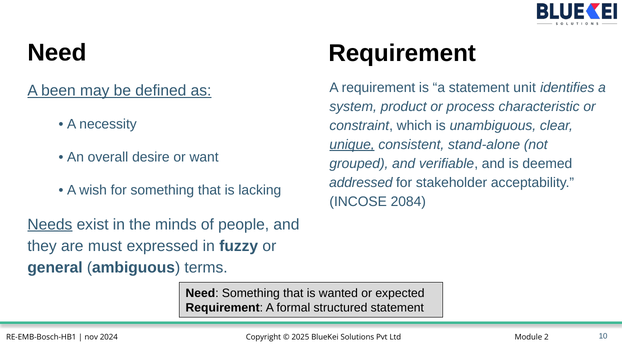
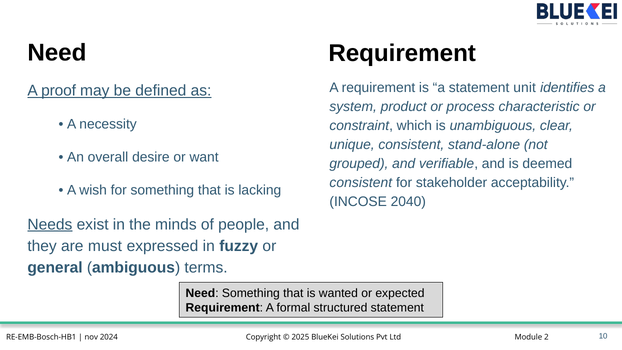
been: been -> proof (59, 91)
unique underline: present -> none (352, 145)
addressed: addressed -> consistent (361, 183)
2084: 2084 -> 2040 (408, 202)
